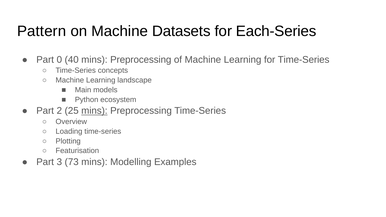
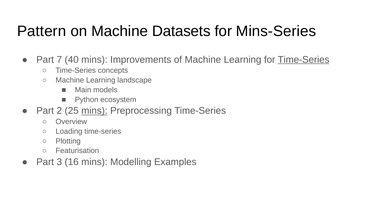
Each-Series: Each-Series -> Mins-Series (276, 31)
0: 0 -> 7 (59, 60)
40 mins Preprocessing: Preprocessing -> Improvements (141, 60)
Time-Series underline: none -> present (304, 60)
73: 73 -> 16 (72, 162)
